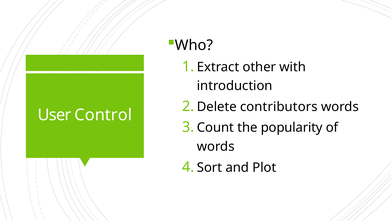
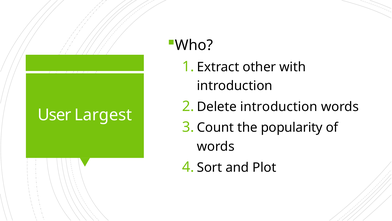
contributors: contributors -> introduction (279, 107)
Control: Control -> Largest (103, 115)
